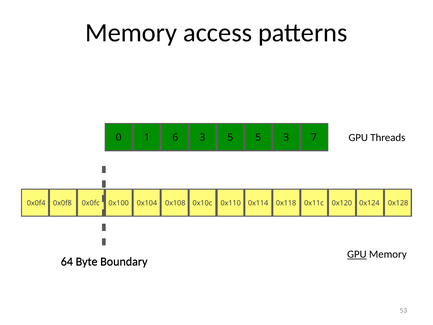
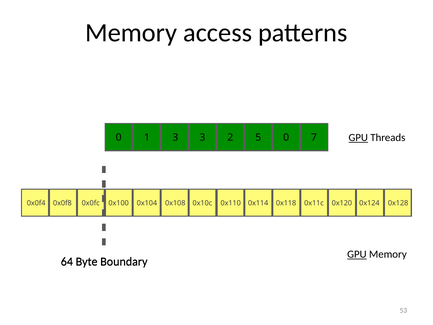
1 6: 6 -> 3 (175, 138)
3 5: 5 -> 2 (230, 138)
5 3: 3 -> 0 (286, 138)
GPU underline: none -> present (358, 138)
